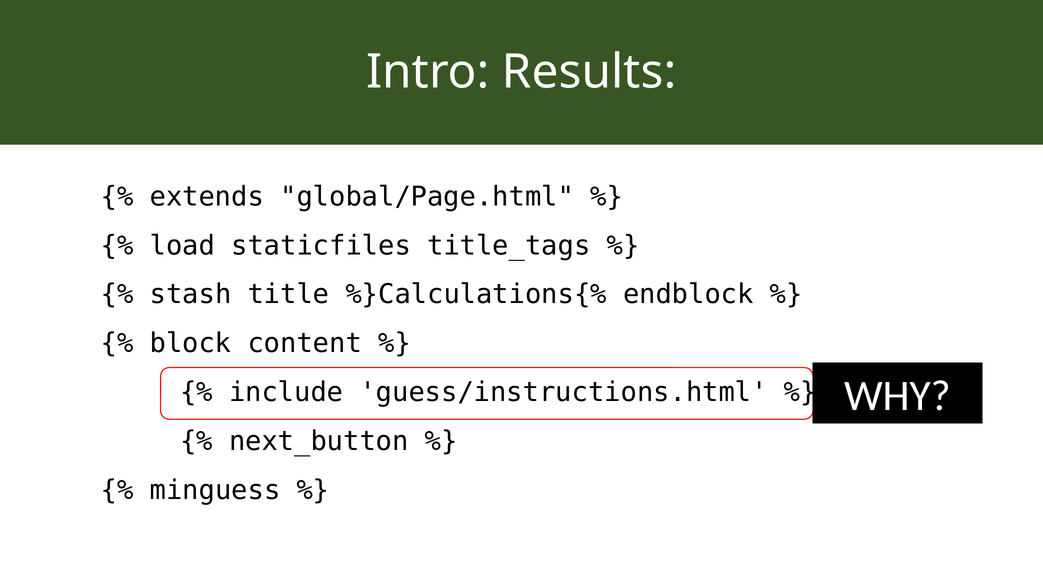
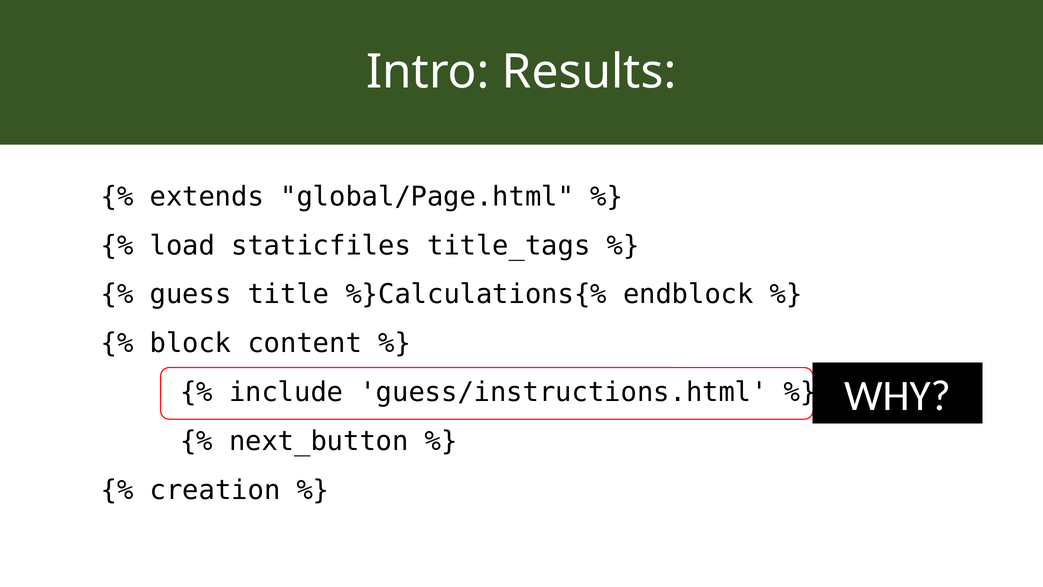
stash: stash -> guess (191, 294)
minguess: minguess -> creation (215, 490)
